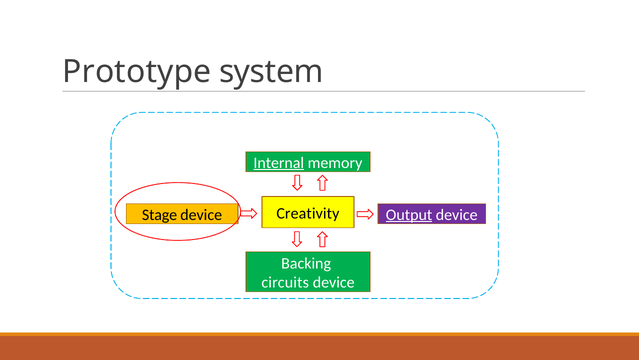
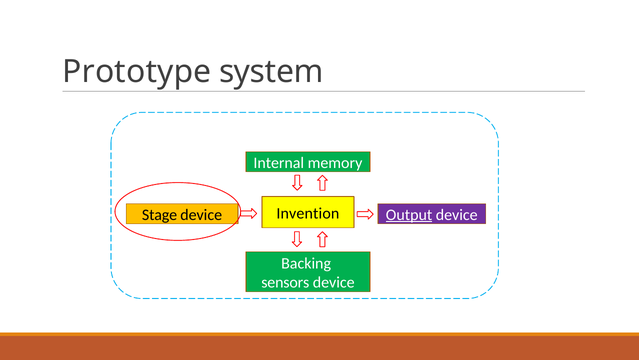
Internal underline: present -> none (279, 163)
Creativity: Creativity -> Invention (308, 213)
circuits: circuits -> sensors (285, 282)
